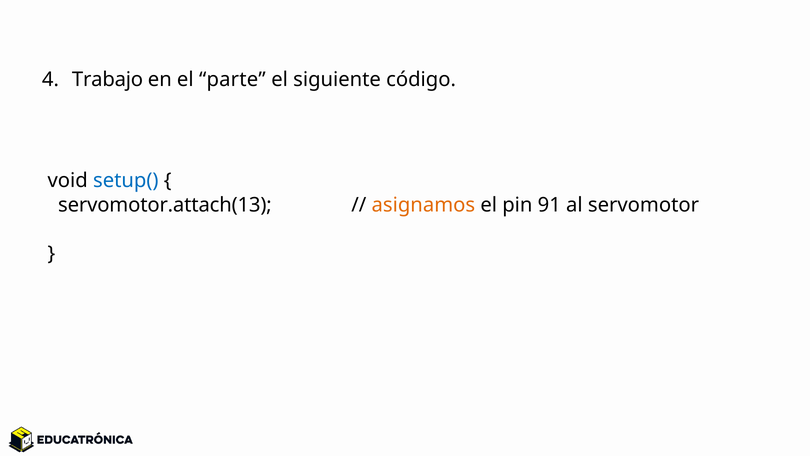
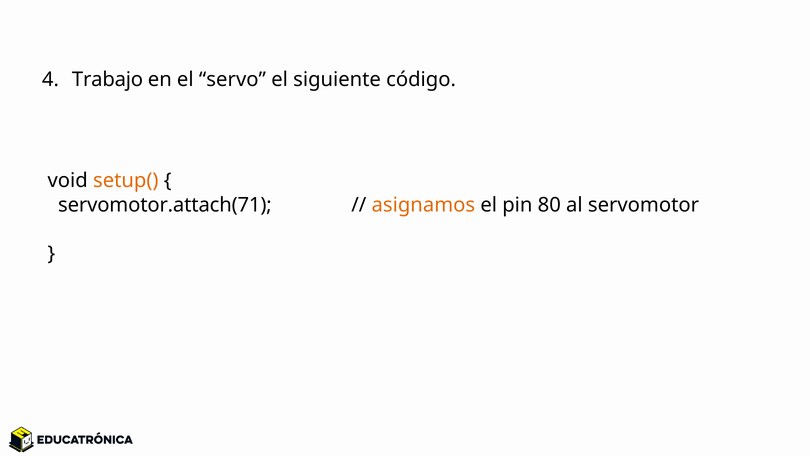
parte: parte -> servo (232, 80)
setup( colour: blue -> orange (126, 180)
servomotor.attach(13: servomotor.attach(13 -> servomotor.attach(71 (165, 205)
91: 91 -> 80 (549, 205)
